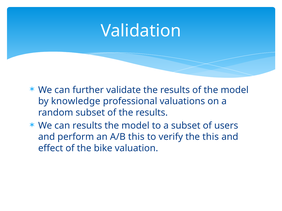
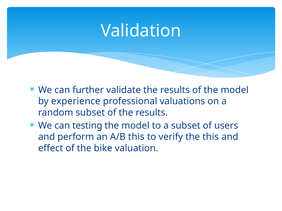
knowledge: knowledge -> experience (76, 102)
can results: results -> testing (87, 126)
